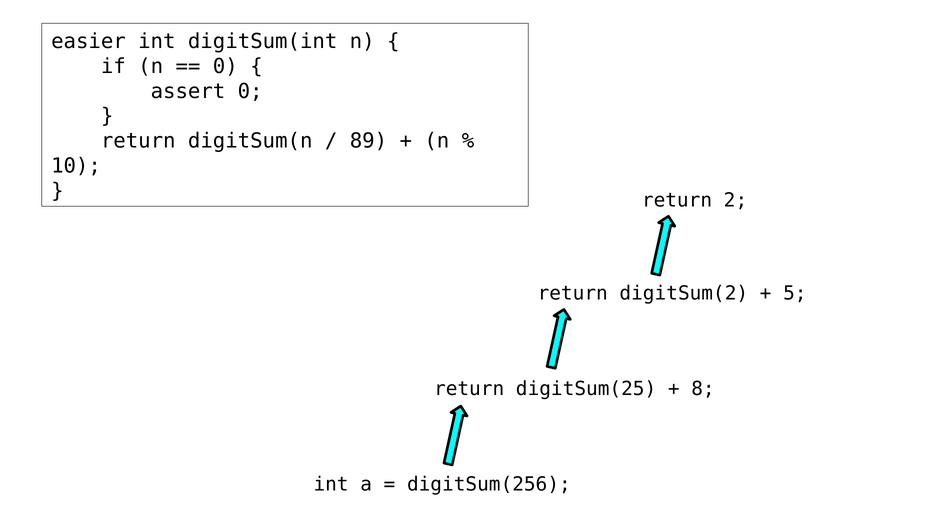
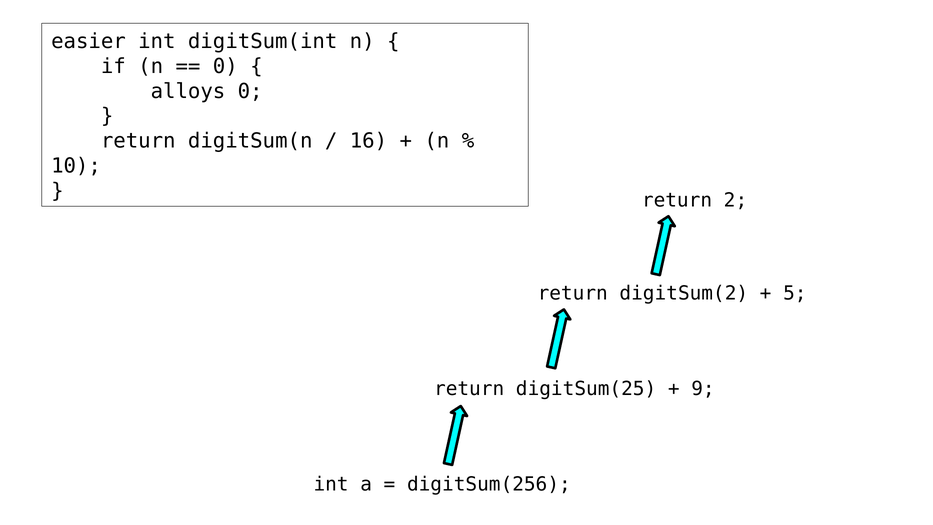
assert: assert -> alloys (188, 91)
89: 89 -> 16 (368, 141)
8: 8 -> 9 (703, 389)
